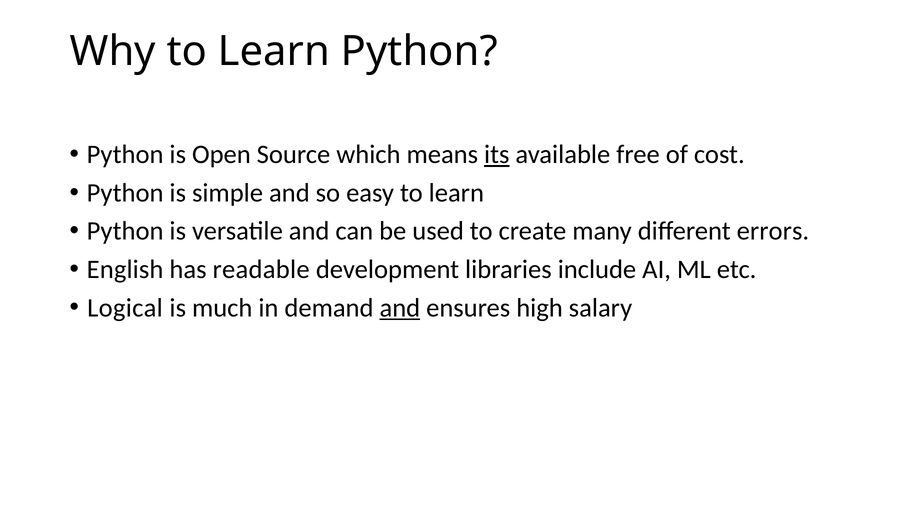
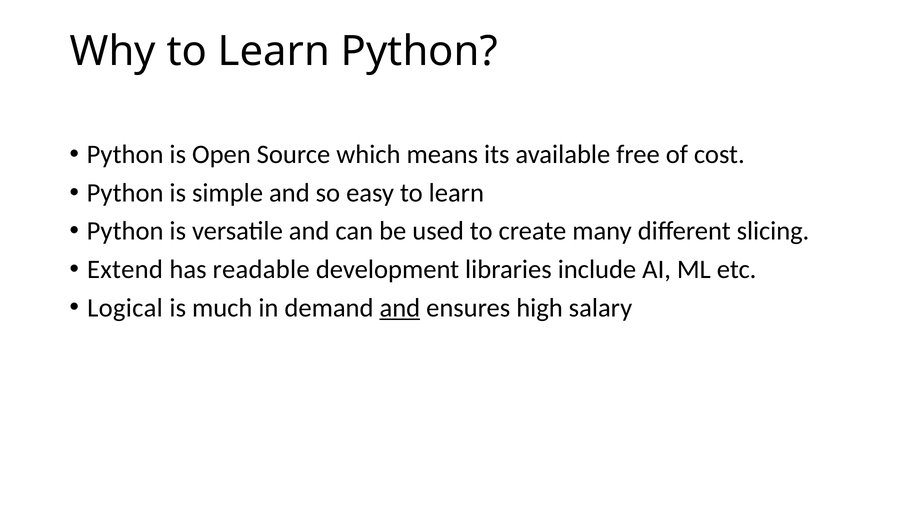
its underline: present -> none (497, 154)
errors: errors -> slicing (773, 231)
English: English -> Extend (125, 269)
